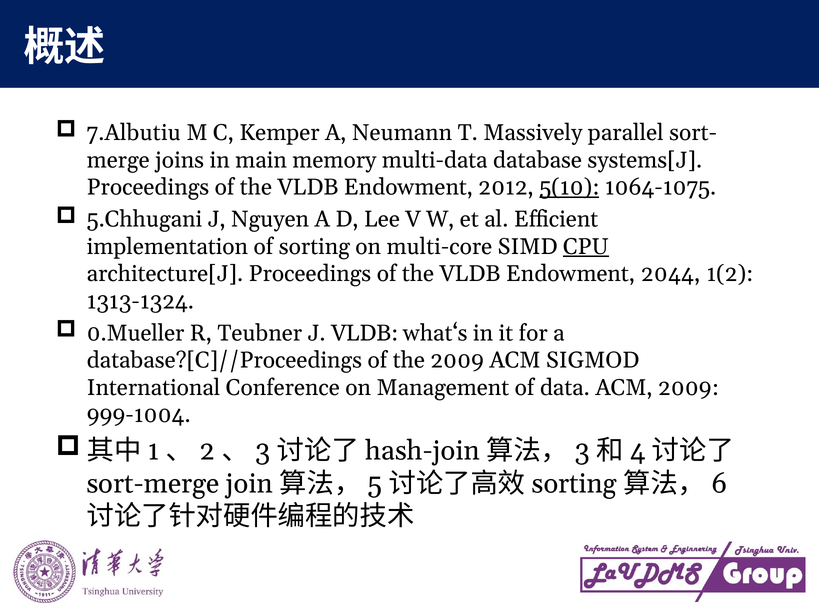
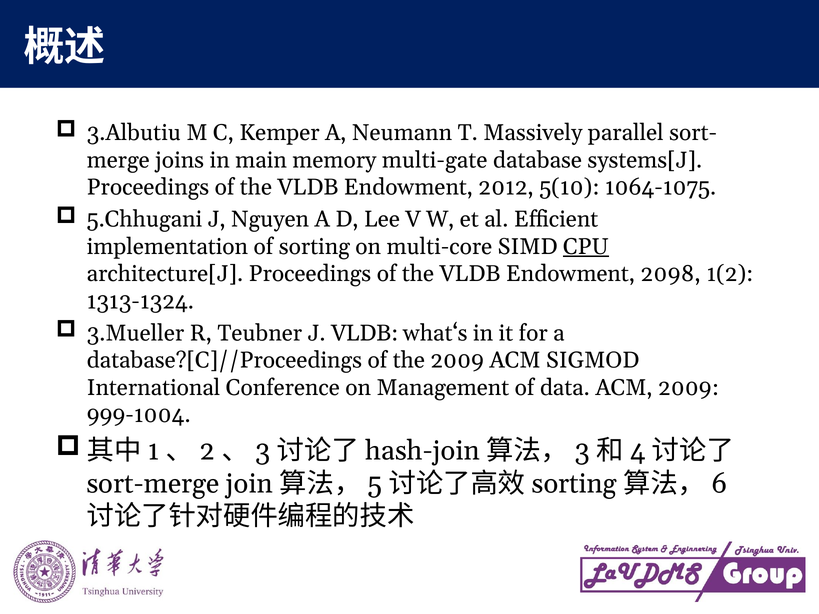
7.Albutiu: 7.Albutiu -> 3.Albutiu (134, 133)
multi-data: multi-data -> multi-gate (435, 160)
5(10 underline: present -> none (569, 188)
2044: 2044 -> 2098 (671, 274)
0.Mueller: 0.Mueller -> 3.Mueller (135, 333)
